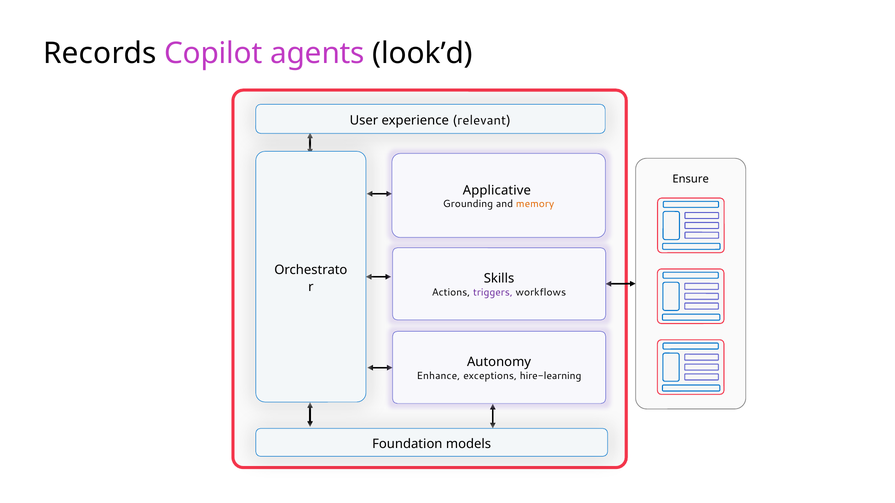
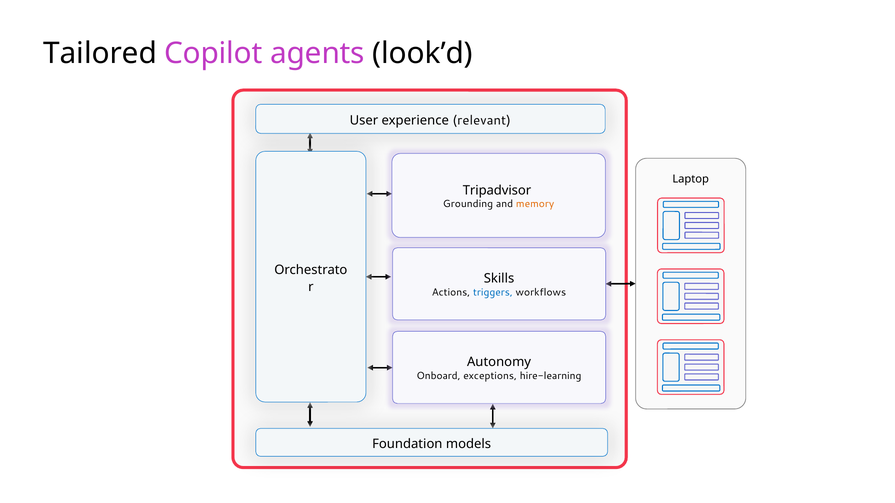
Records: Records -> Tailored (100, 54)
Ensure: Ensure -> Laptop (691, 179)
Applicative: Applicative -> Tripadvisor (497, 190)
triggers colour: purple -> blue (493, 293)
Enhance: Enhance -> Onboard (438, 376)
